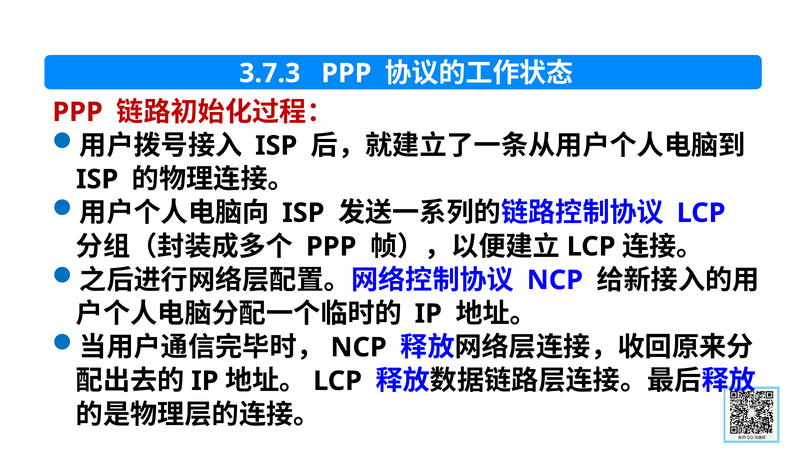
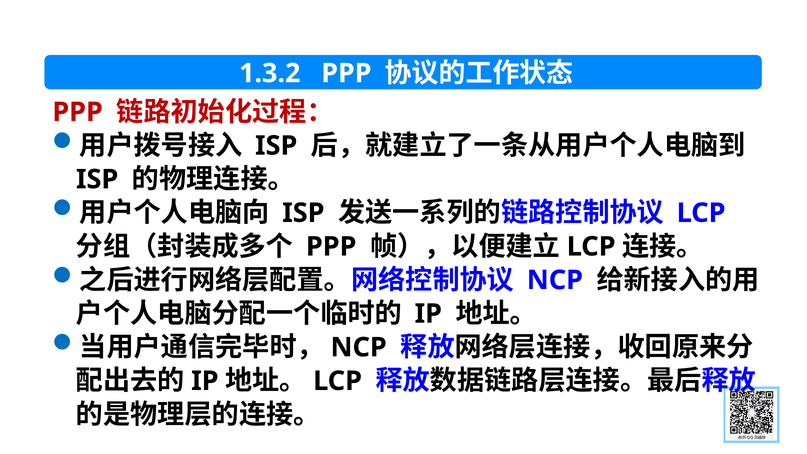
3.7.3: 3.7.3 -> 1.3.2 (270, 73)
